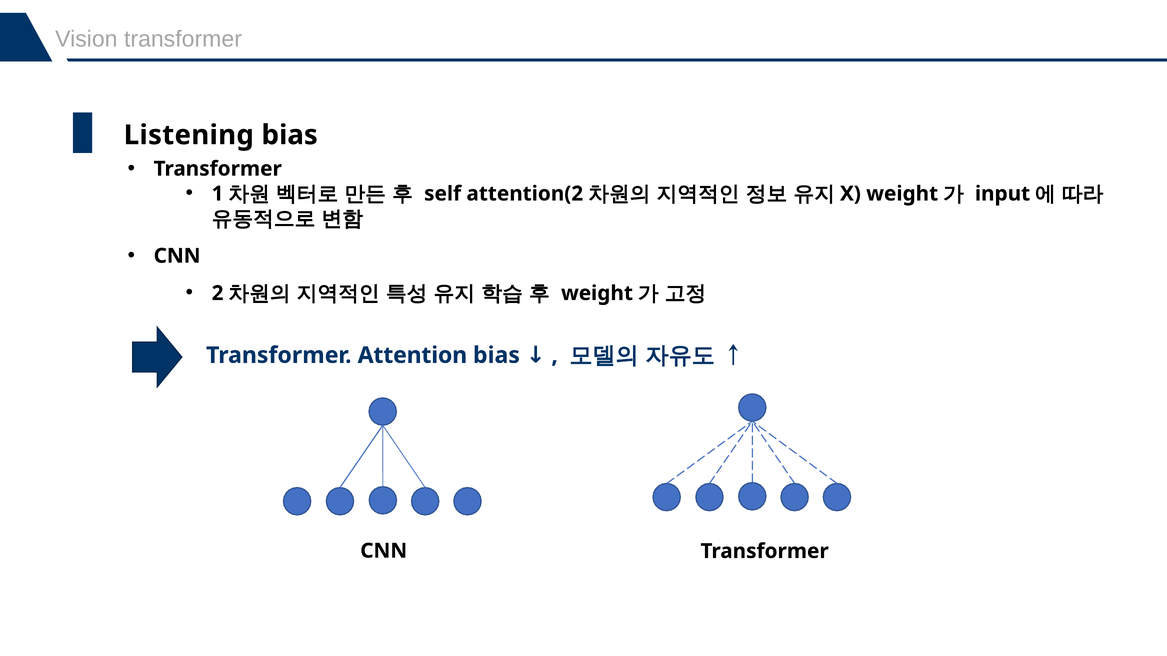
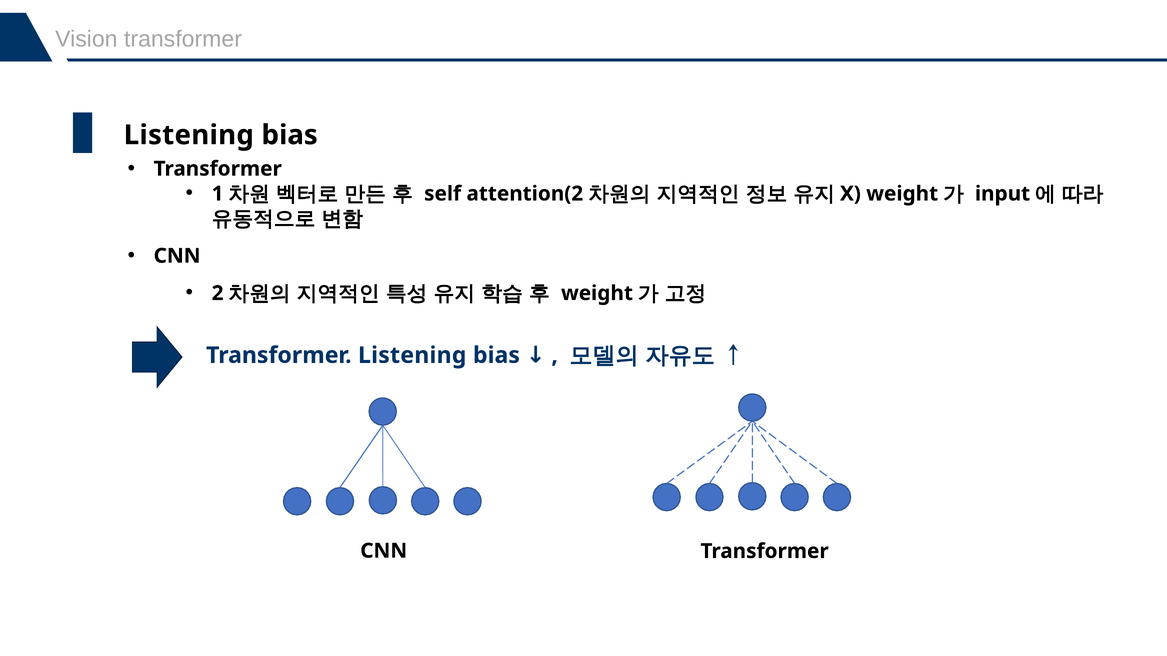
Attention: Attention -> Listening (412, 356)
